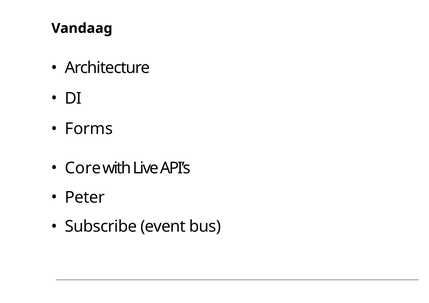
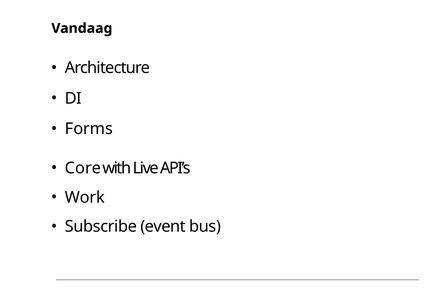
Peter: Peter -> Work (85, 198)
